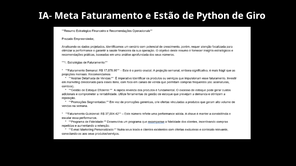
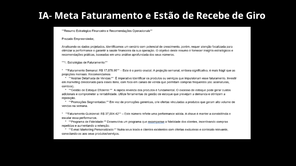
Python: Python -> Recebe (213, 16)
